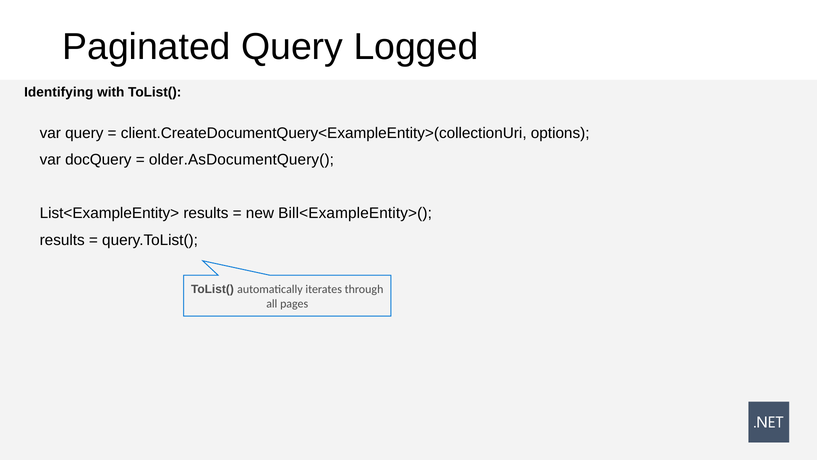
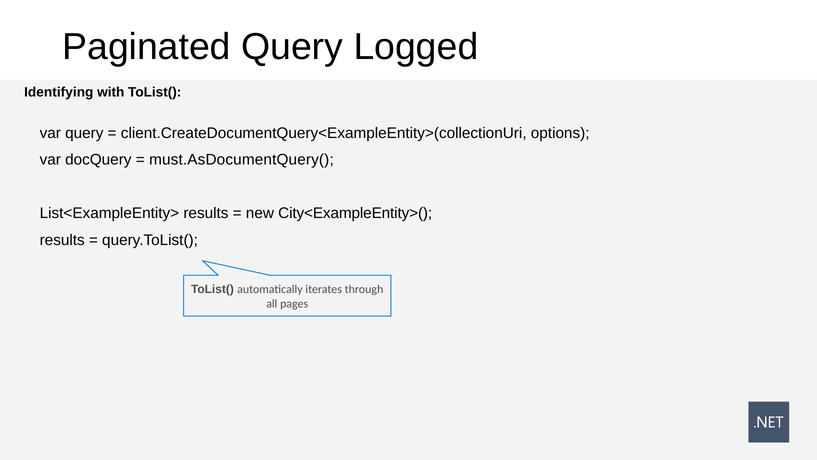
older.AsDocumentQuery(: older.AsDocumentQuery( -> must.AsDocumentQuery( (241, 160)
Bill<ExampleEntity>(: Bill<ExampleEntity>( -> City<ExampleEntity>( (355, 213)
